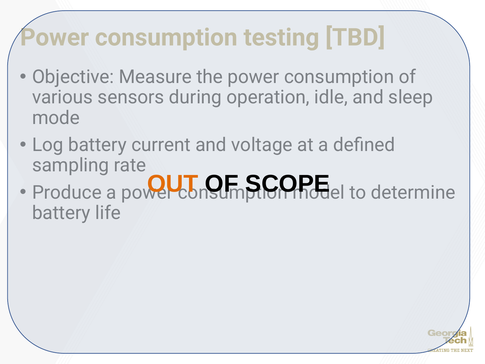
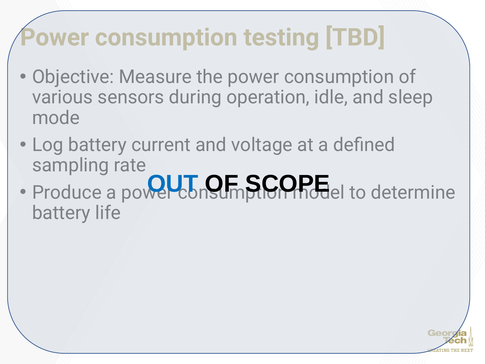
OUT colour: orange -> blue (173, 184)
